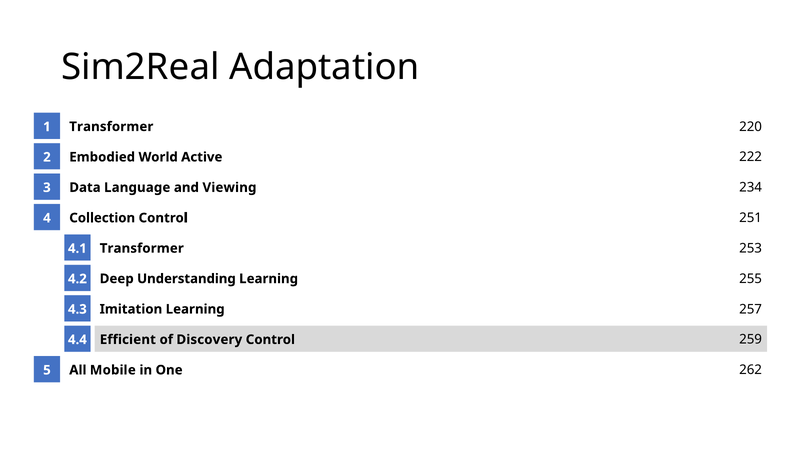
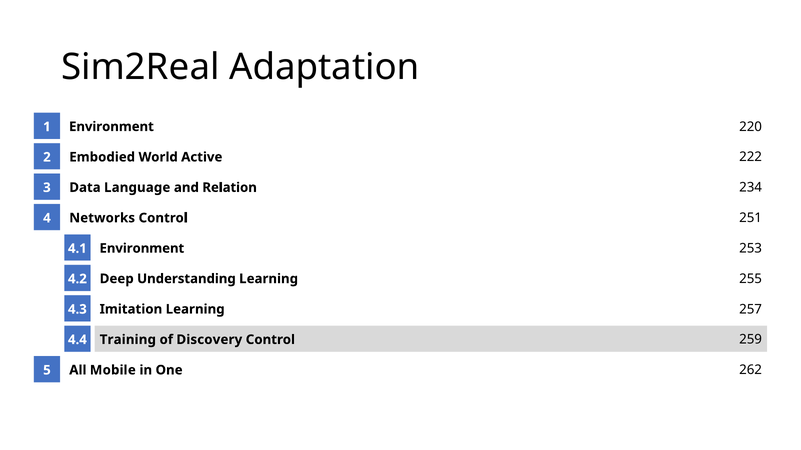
Transformer: Transformer -> Environment (111, 127)
Viewing: Viewing -> Relation (230, 188)
Collection: Collection -> Networks (102, 218)
Transformer: Transformer -> Environment (142, 249)
Efficient: Efficient -> Training (128, 340)
